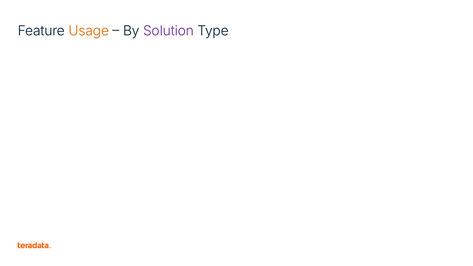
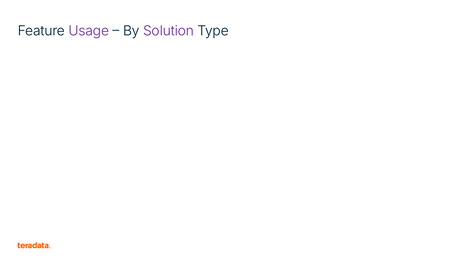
Usage colour: orange -> purple (89, 31)
